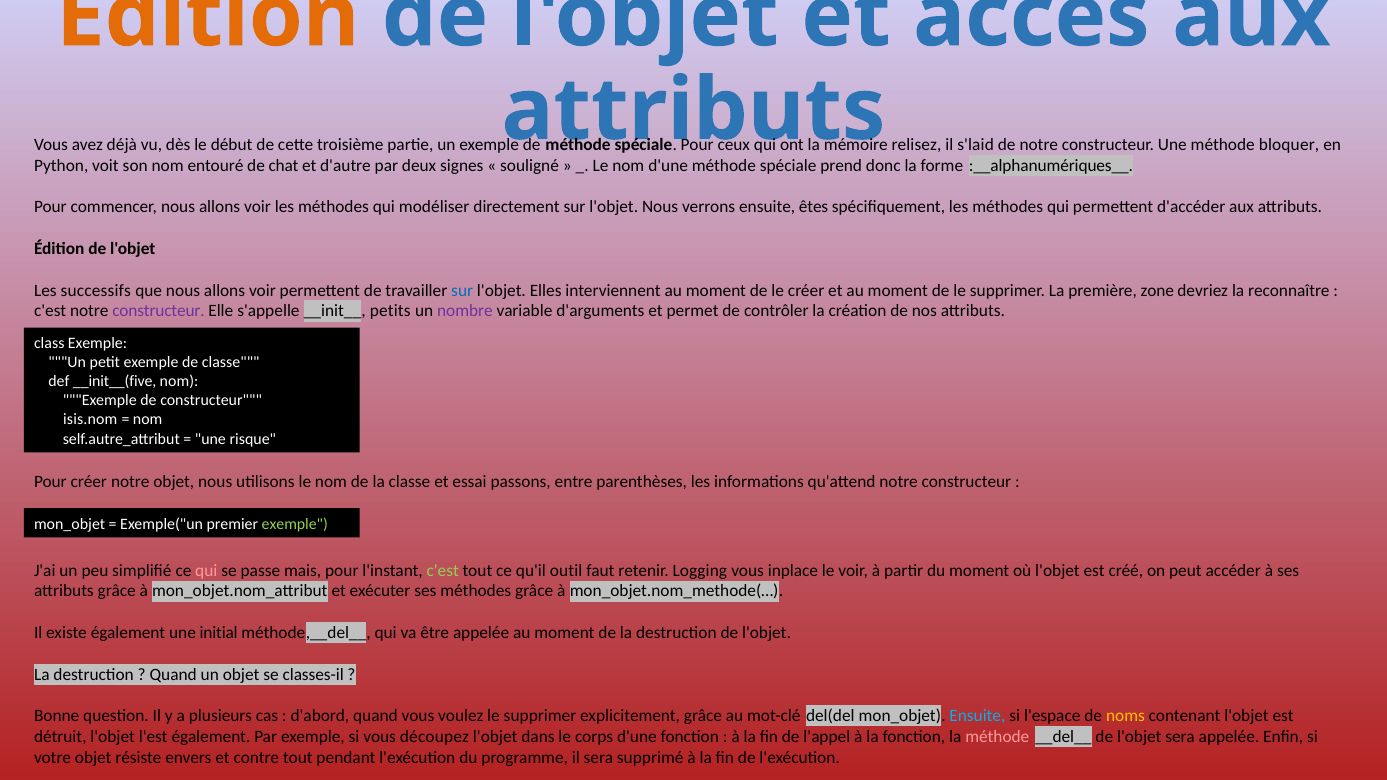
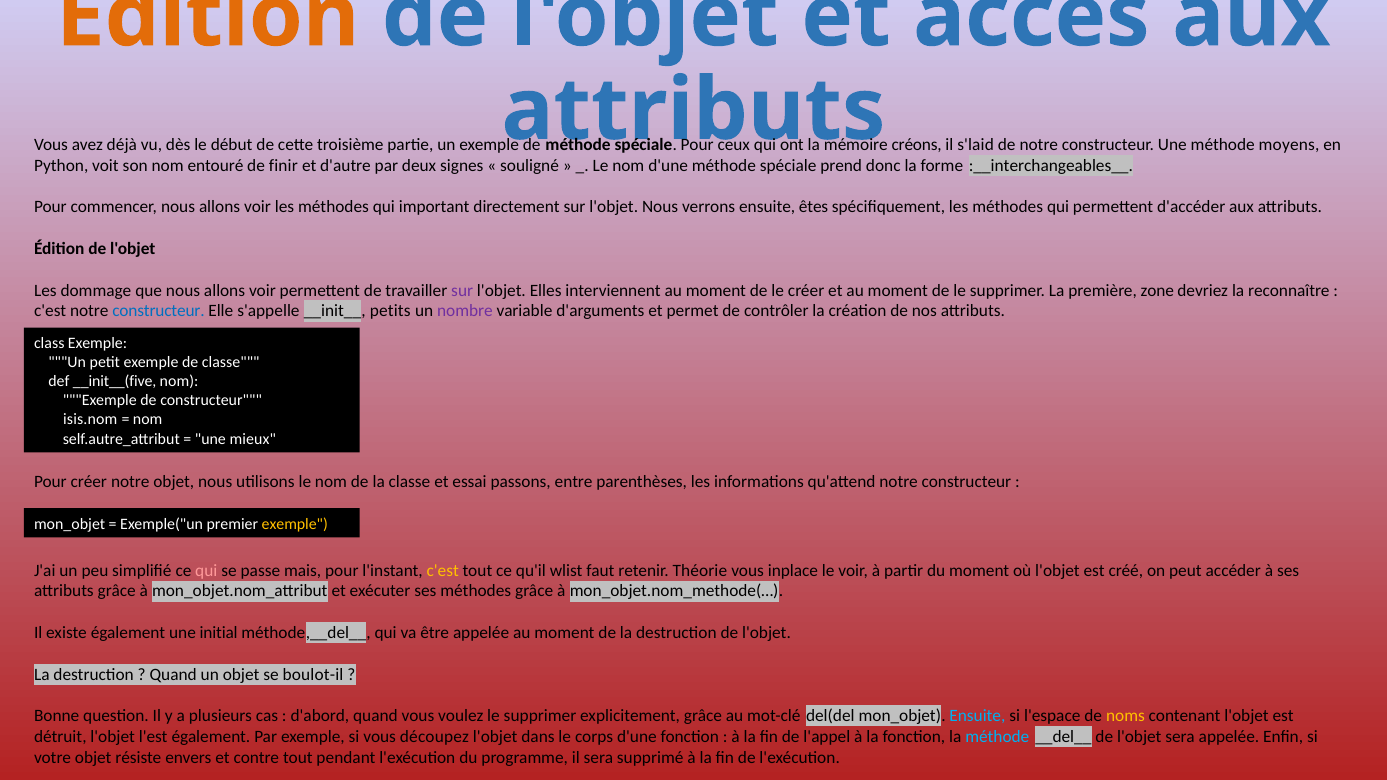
relisez: relisez -> créons (917, 145)
bloquer: bloquer -> moyens (1289, 145)
chat: chat -> finir (283, 166)
:__alphanumériques__: :__alphanumériques__ -> :__interchangeables__ (1051, 166)
modéliser: modéliser -> important (434, 207)
successifs: successifs -> dommage (96, 290)
sur colour: blue -> purple (462, 290)
constructeur colour: purple -> blue (158, 311)
risque: risque -> mieux (253, 439)
exemple colour: light green -> yellow (295, 524)
c'est colour: light green -> yellow (443, 571)
outil: outil -> wlist (566, 571)
Logging: Logging -> Théorie (700, 571)
classes-il: classes-il -> boulot-il (313, 675)
méthode colour: pink -> light blue (997, 737)
